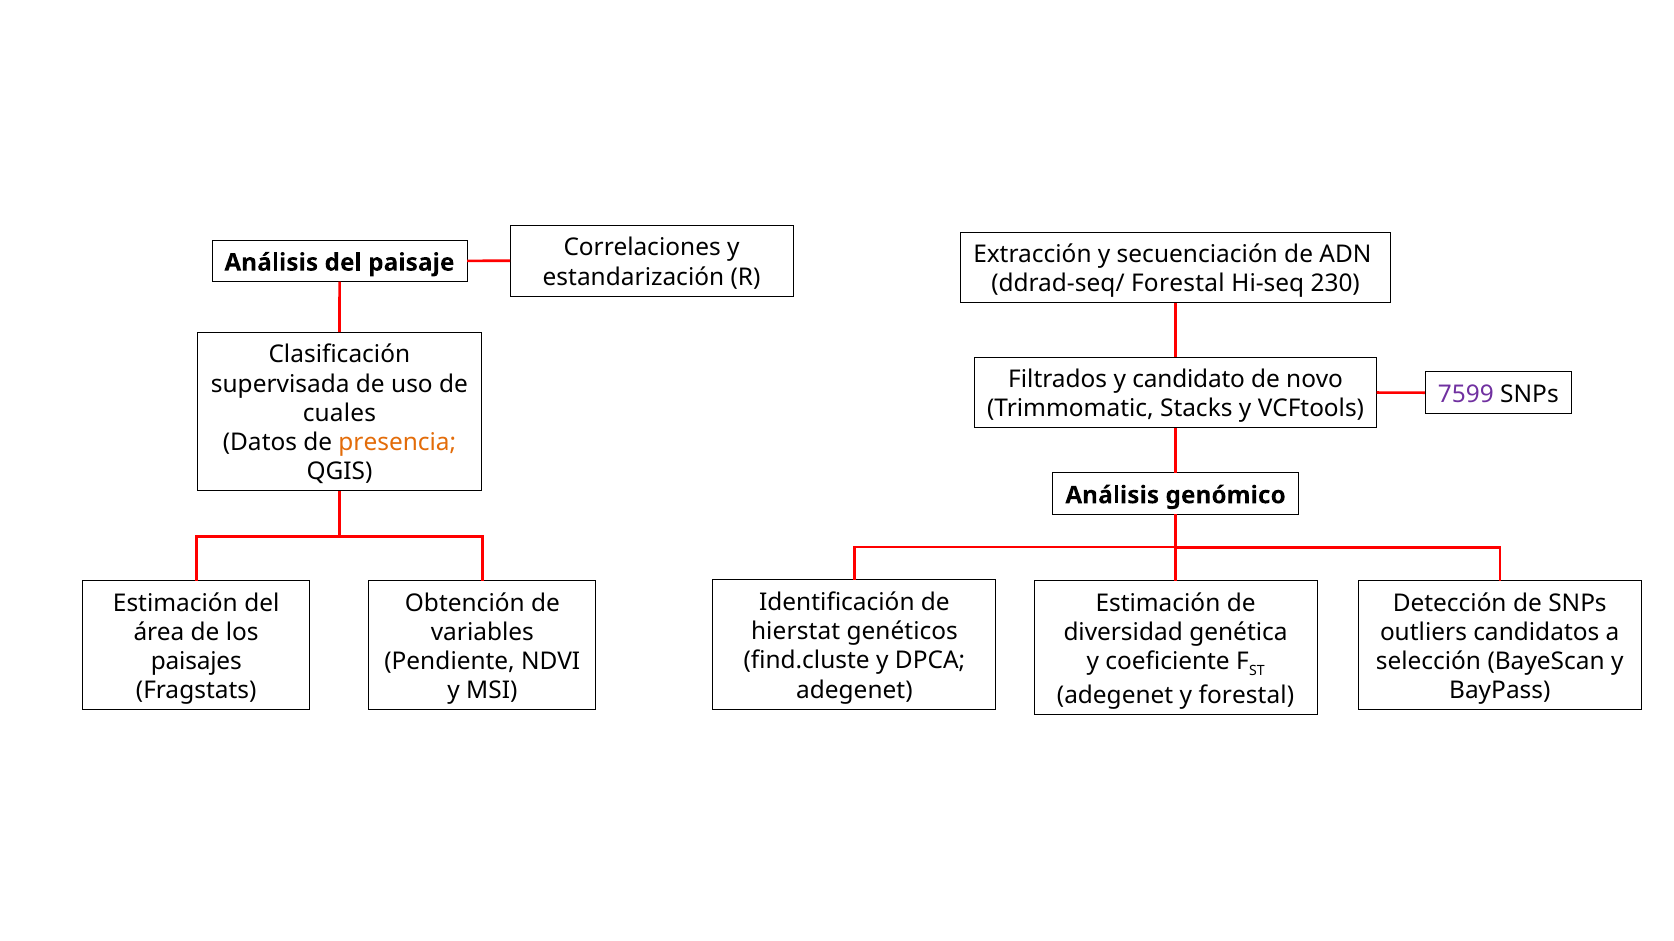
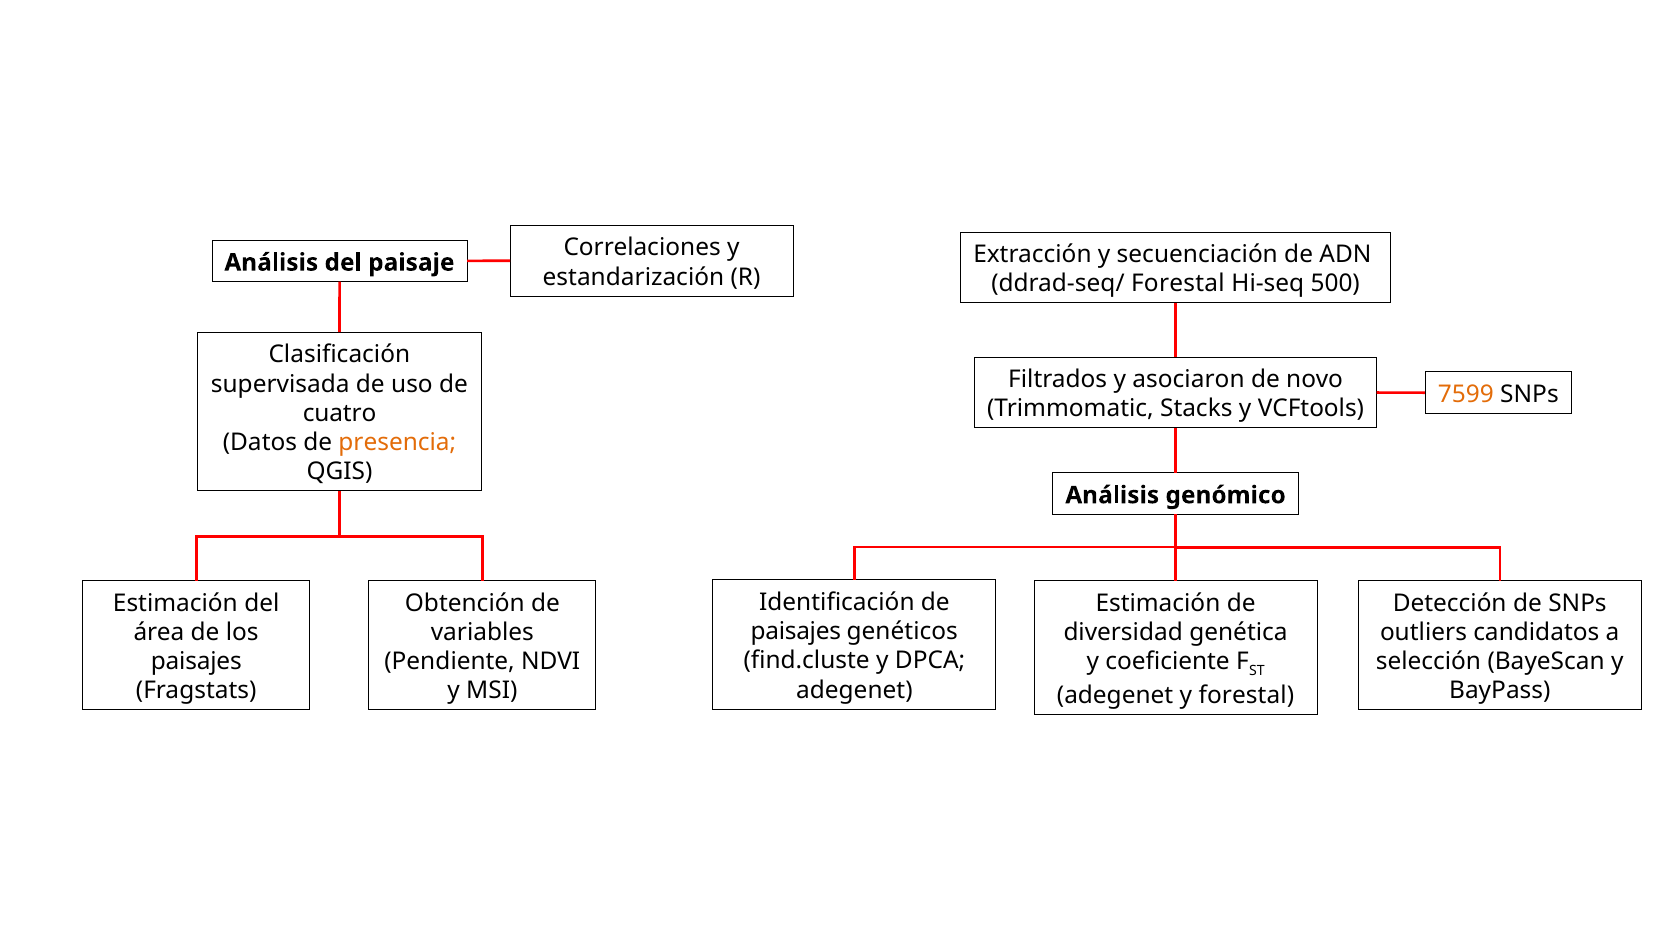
230: 230 -> 500 (1335, 284)
candidato: candidato -> asociaron (1189, 380)
7599 colour: purple -> orange (1466, 395)
cuales: cuales -> cuatro (340, 414)
hierstat: hierstat -> paisajes (796, 632)
